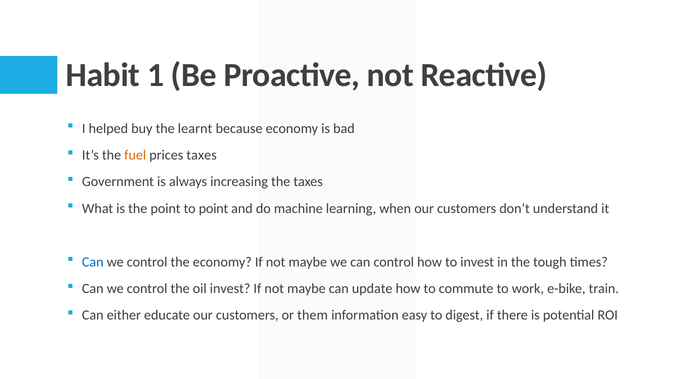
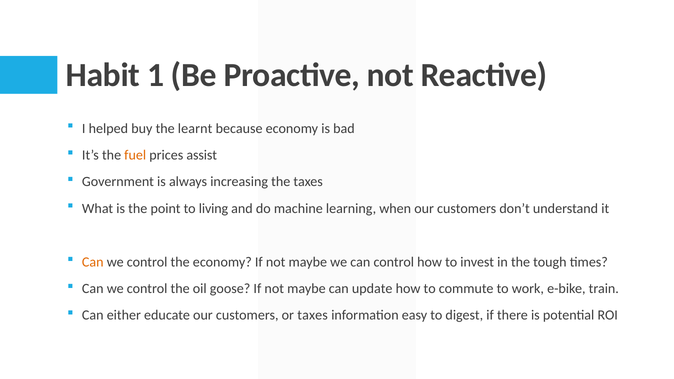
prices taxes: taxes -> assist (202, 155)
to point: point -> living (214, 209)
Can colour: blue -> orange (93, 262)
oil invest: invest -> goose (230, 289)
or them: them -> taxes (313, 315)
